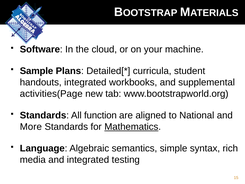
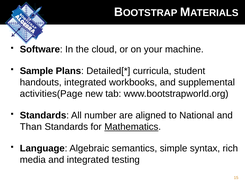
function: function -> number (100, 115)
More: More -> Than (31, 127)
